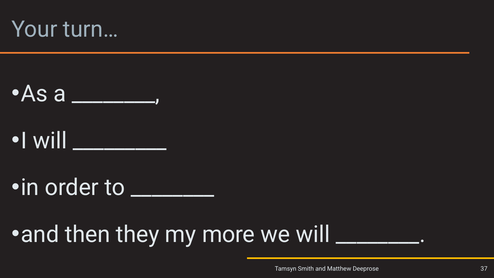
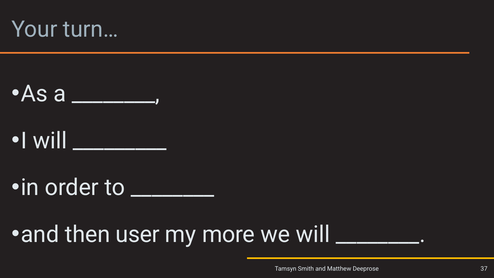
they: they -> user (138, 234)
